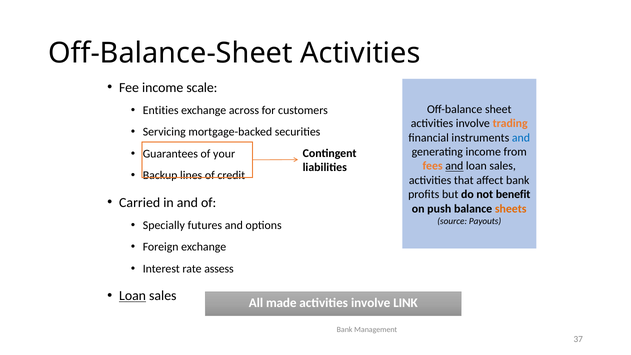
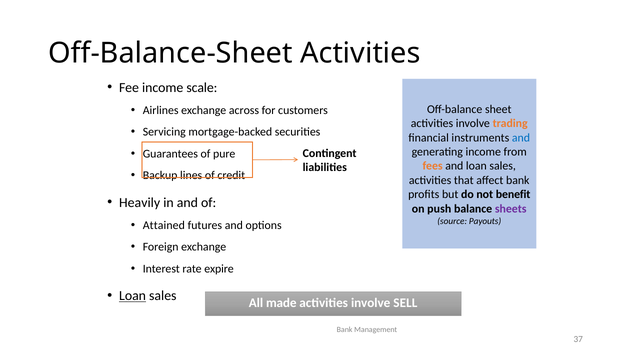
Entities: Entities -> Airlines (161, 110)
your: your -> pure (224, 154)
and underline: present -> none (454, 166)
Carried: Carried -> Heavily (140, 203)
sheets colour: orange -> purple (511, 209)
Specially: Specially -> Attained (164, 225)
assess: assess -> expire (219, 269)
LINK: LINK -> SELL (405, 303)
